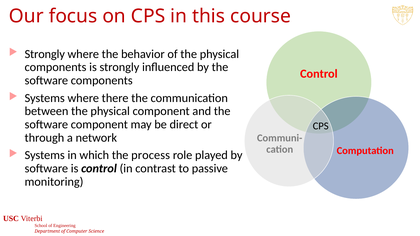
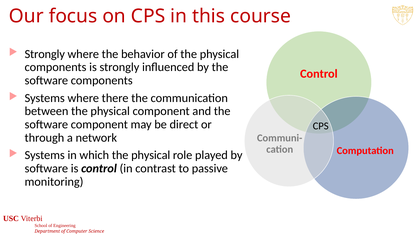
which the process: process -> physical (151, 155)
